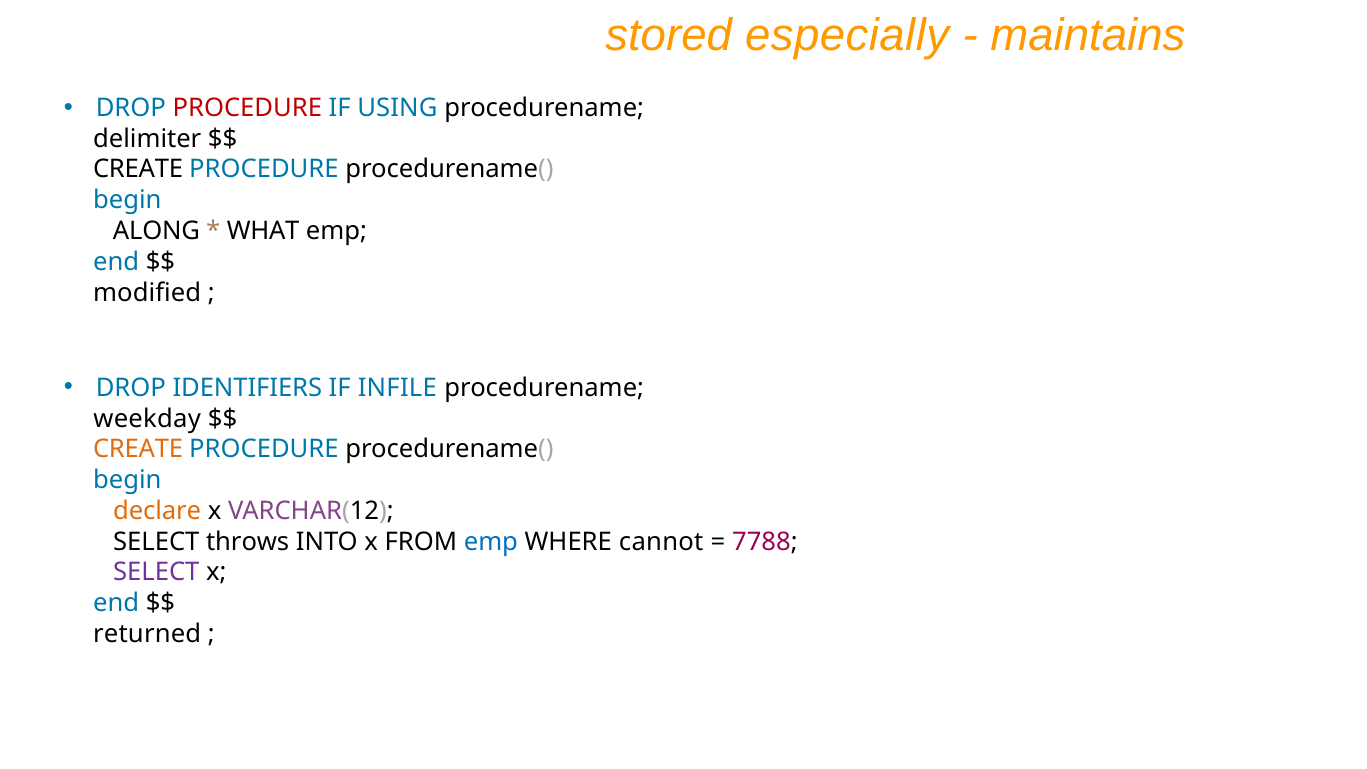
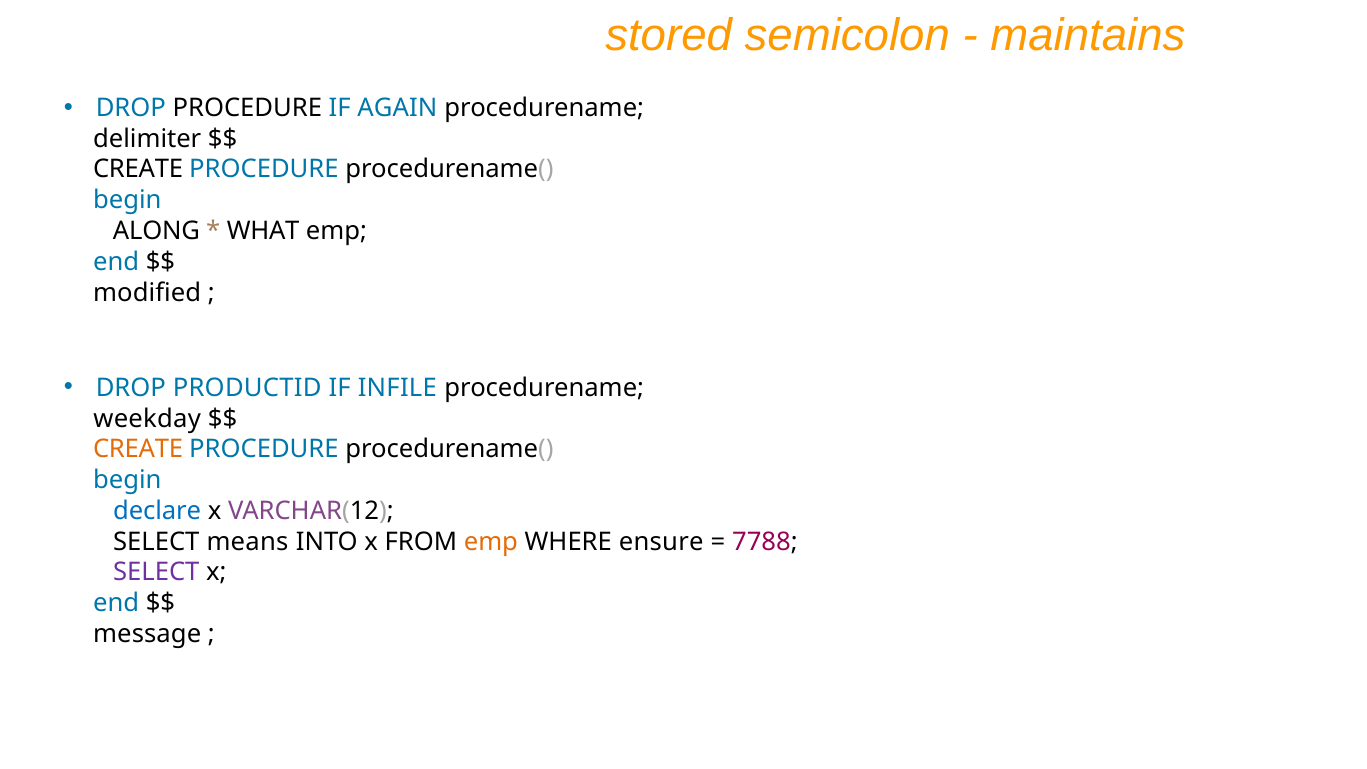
especially: especially -> semicolon (847, 36)
PROCEDURE colour: red -> black (247, 108)
USING: USING -> AGAIN (397, 108)
IDENTIFIERS: IDENTIFIERS -> PRODUCTID (247, 388)
declare colour: orange -> blue (157, 511)
throws: throws -> means (247, 542)
emp colour: blue -> orange (491, 542)
cannot: cannot -> ensure (661, 542)
returned: returned -> message (147, 634)
